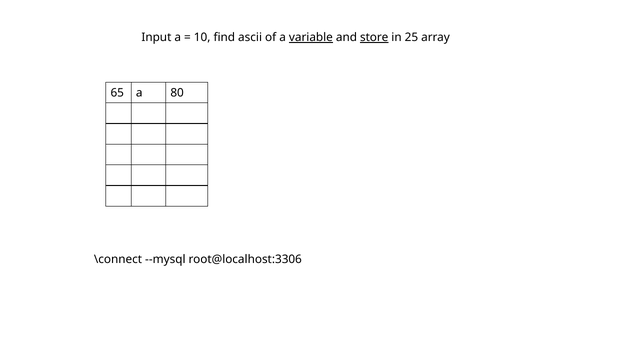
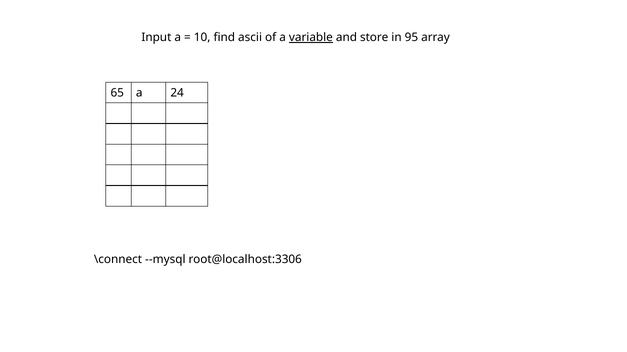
store underline: present -> none (374, 38)
25: 25 -> 95 (411, 38)
80: 80 -> 24 (177, 93)
